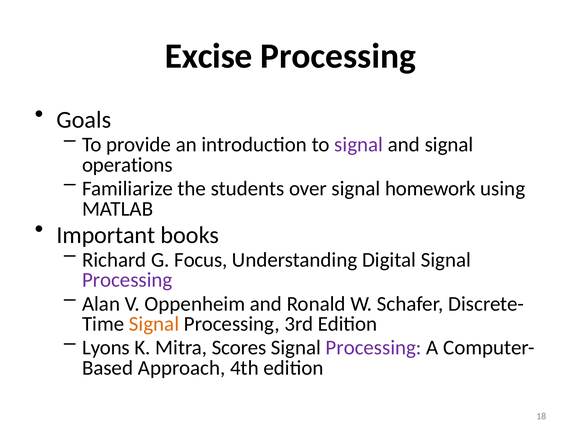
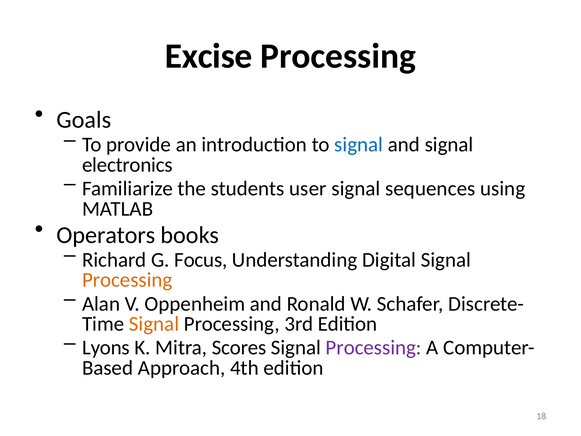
signal colour: purple -> blue (359, 145)
operations: operations -> electronics (127, 165)
over: over -> user (308, 189)
homework: homework -> sequences (430, 189)
Important: Important -> Operators (106, 235)
Processing colour: purple -> orange (127, 280)
